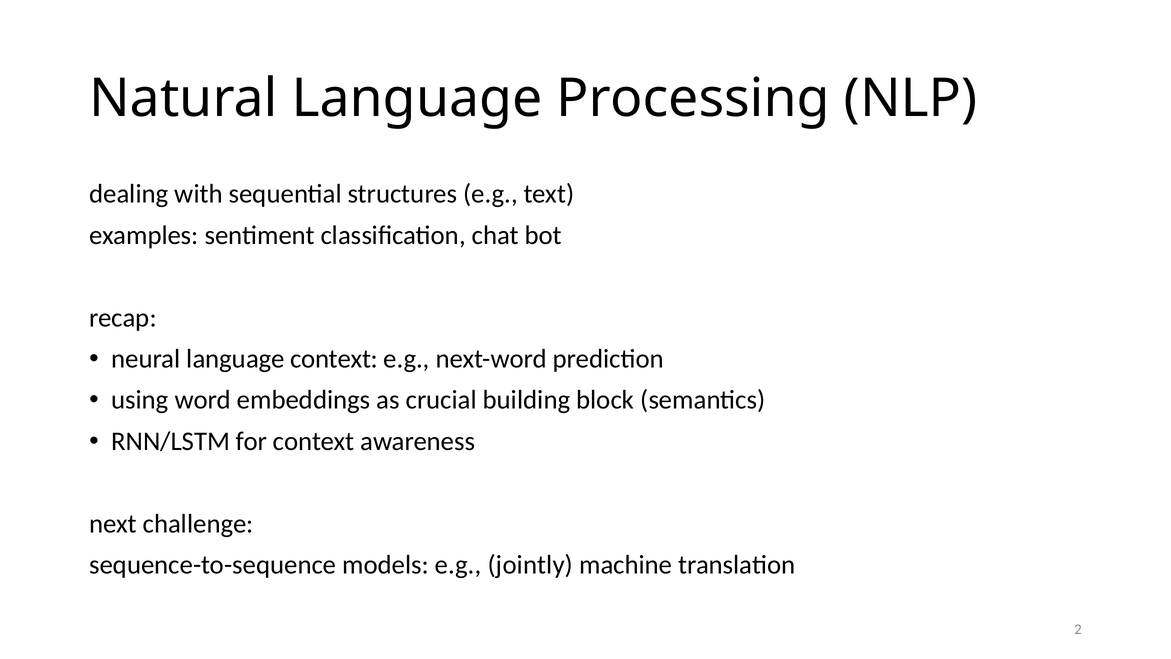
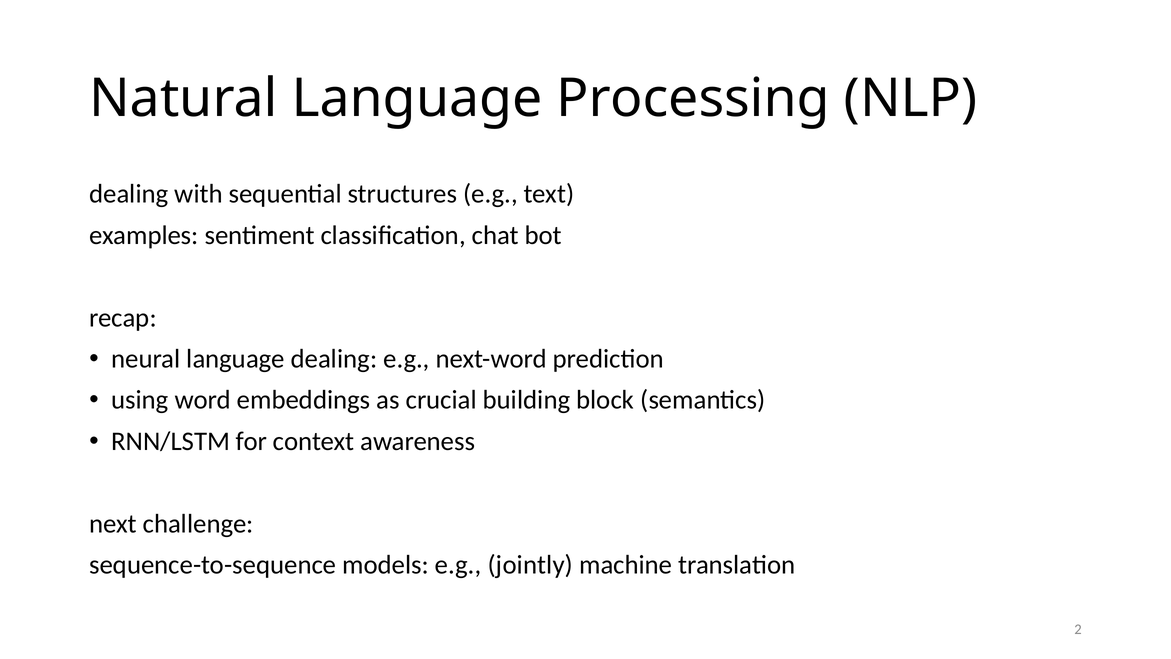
language context: context -> dealing (334, 359)
